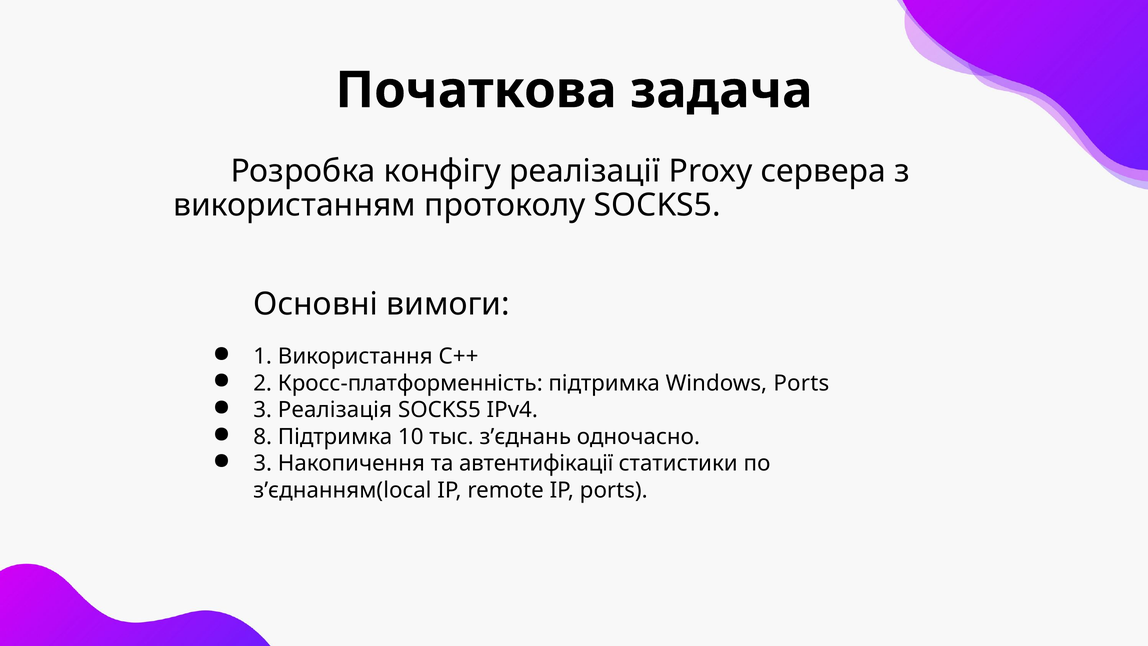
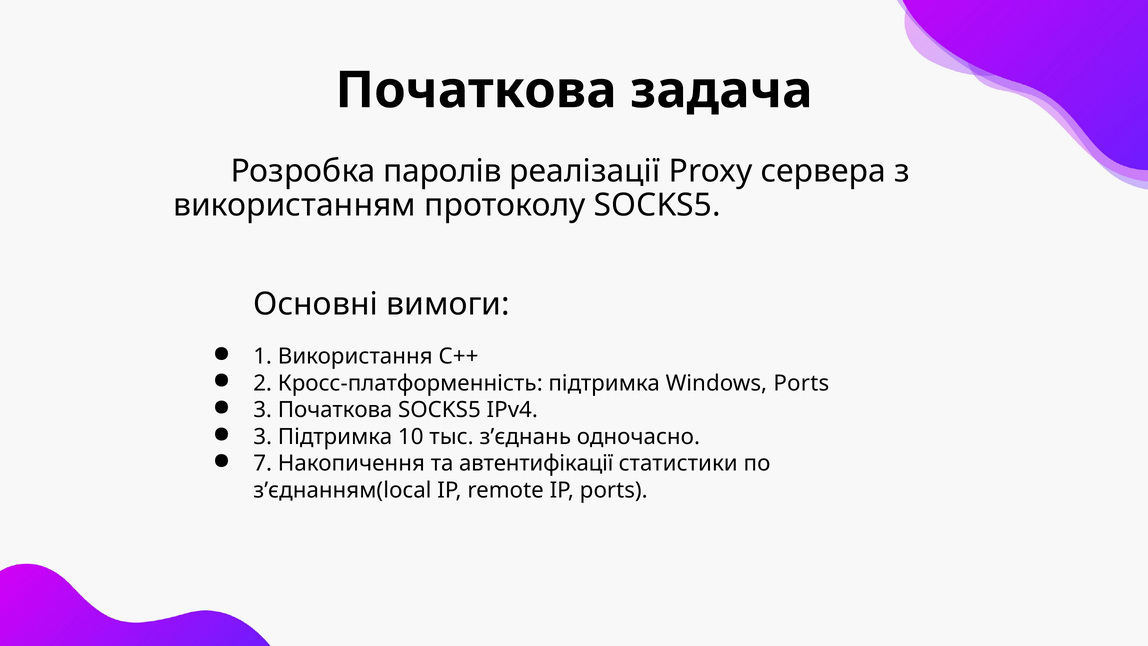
конфігу: конфігу -> паролів (443, 171)
3 Реалізація: Реалізація -> Початкова (335, 410)
8: 8 -> 3 (263, 437)
3: 3 -> 7 (263, 463)
